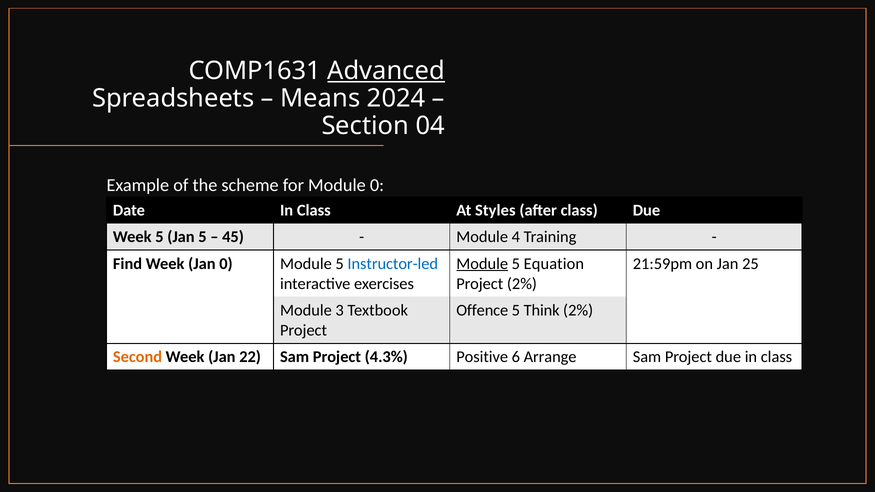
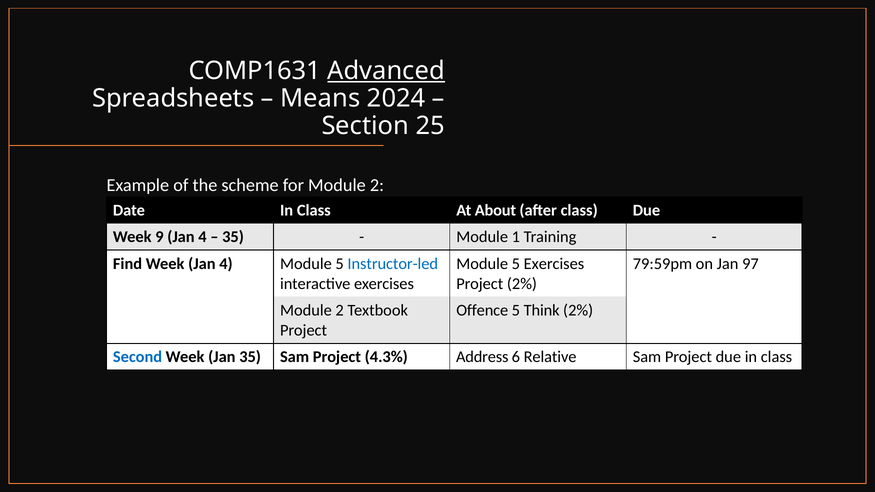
04: 04 -> 25 (430, 126)
for Module 0: 0 -> 2 (377, 185)
Styles: Styles -> About (495, 211)
Week 5: 5 -> 9 (159, 237)
5: 5 -> 4 (203, 237)
45: 45 -> 35 (233, 237)
4: 4 -> 1 (516, 237)
Week Jan 0: 0 -> 4 (226, 264)
Module underline: present -> none (482, 264)
5 Equation: Equation -> Exercises (554, 264)
21:59pm: 21:59pm -> 79:59pm (662, 264)
25: 25 -> 97 (750, 264)
3: 3 -> 2 (340, 310)
Second colour: orange -> blue (138, 357)
Jan 22: 22 -> 35 (250, 357)
Positive: Positive -> Address (482, 357)
Arrange: Arrange -> Relative (550, 357)
